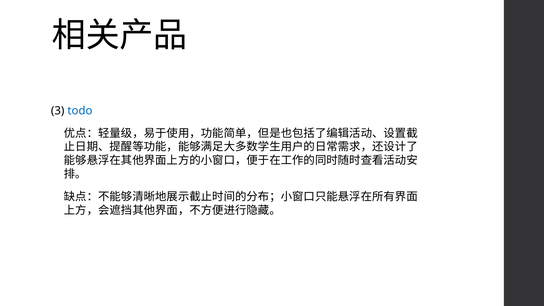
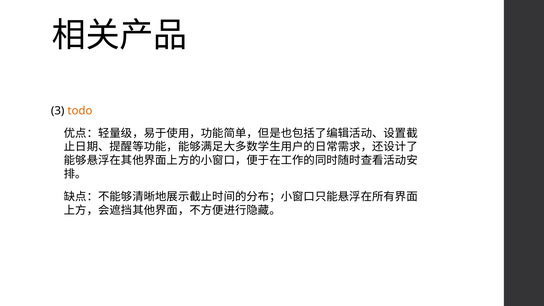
todo colour: blue -> orange (80, 111)
